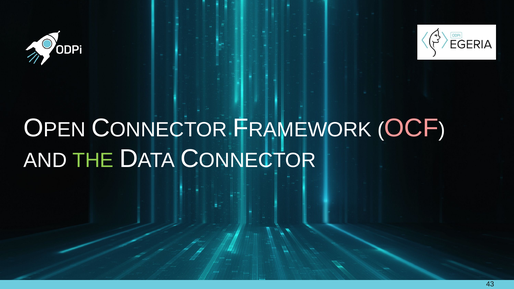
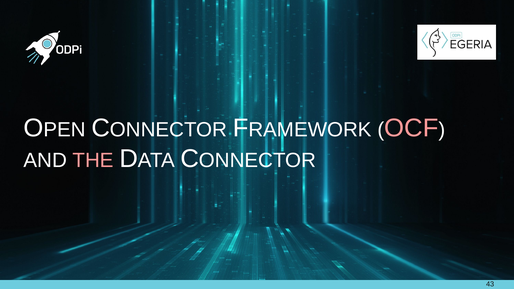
THE colour: light green -> pink (93, 161)
